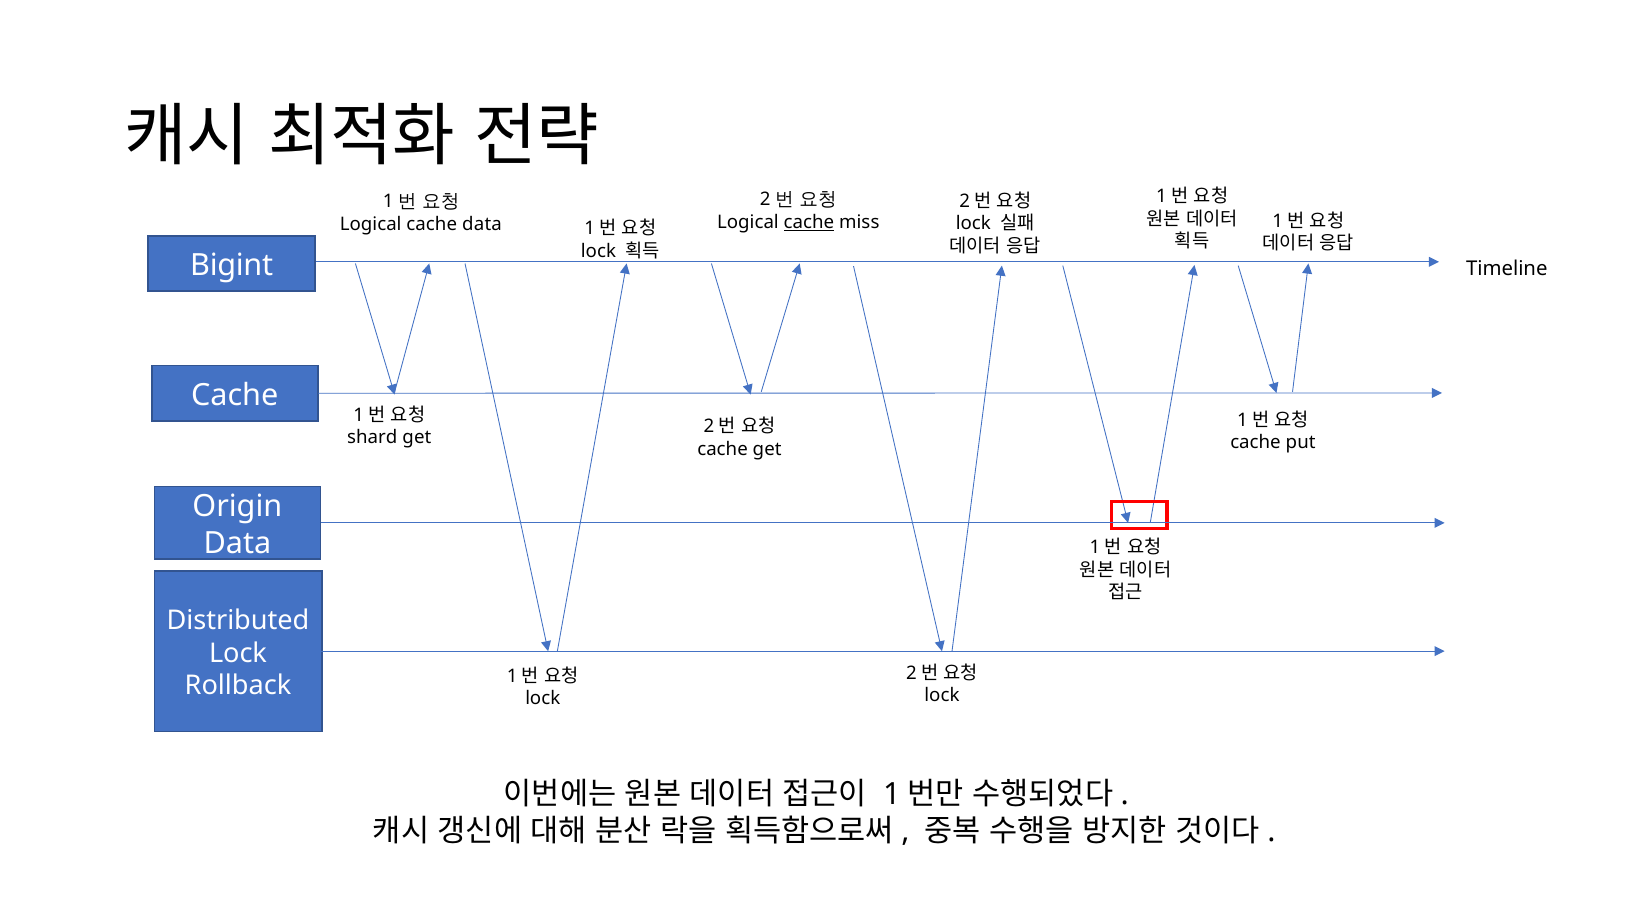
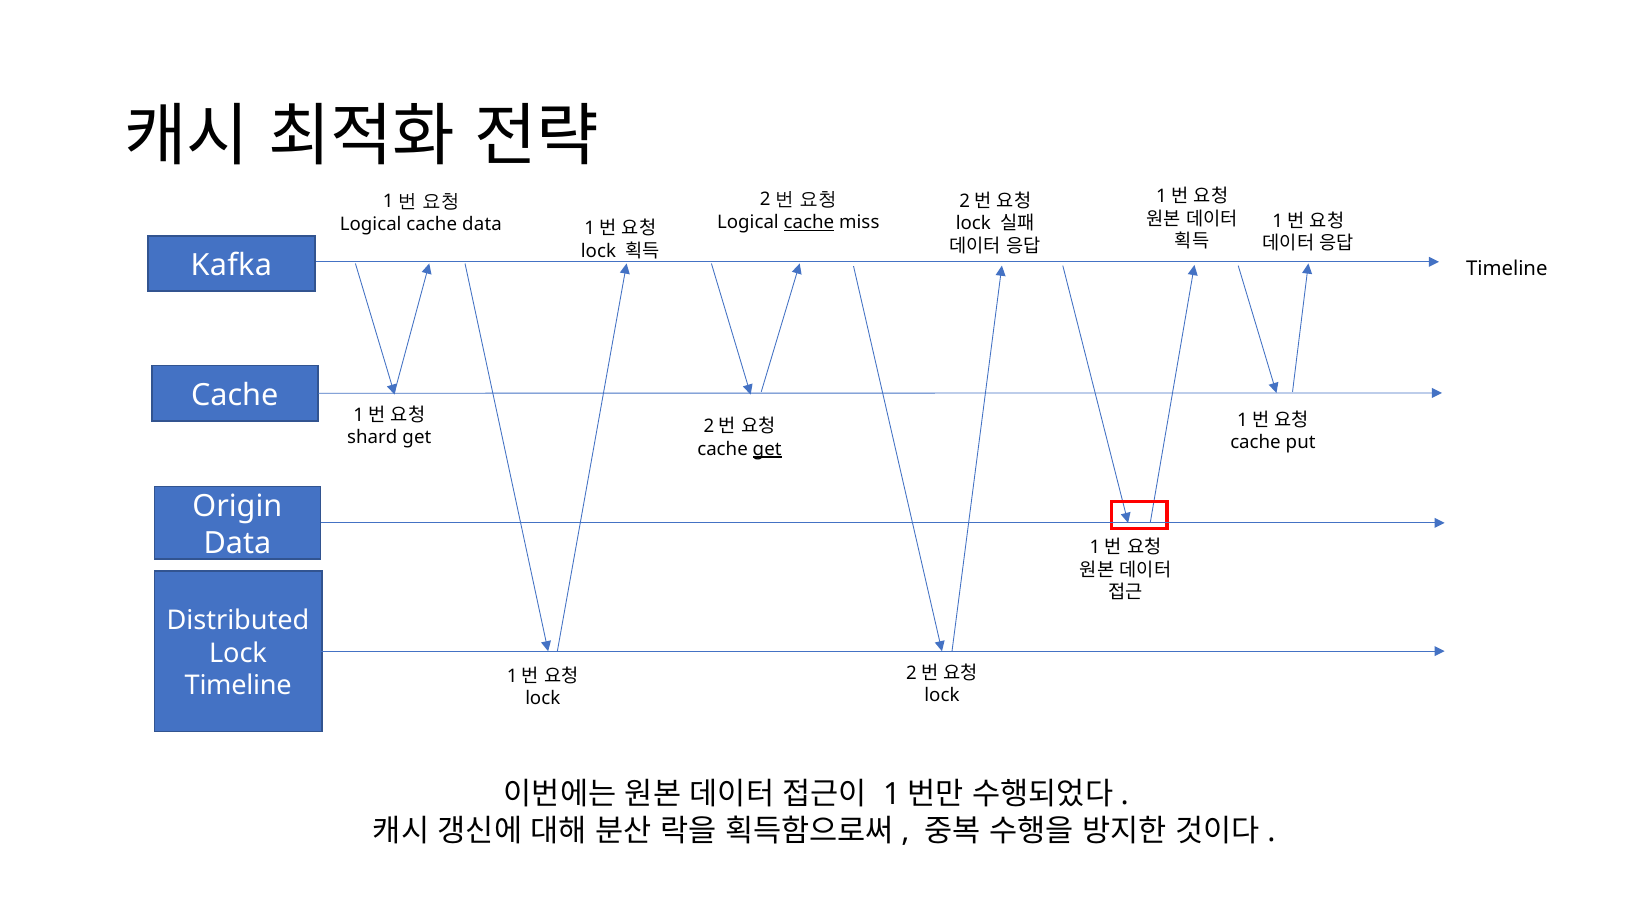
Bigint: Bigint -> Kafka (231, 266)
get underline: none -> present (767, 449)
Rollback: Rollback -> Timeline (238, 686)
